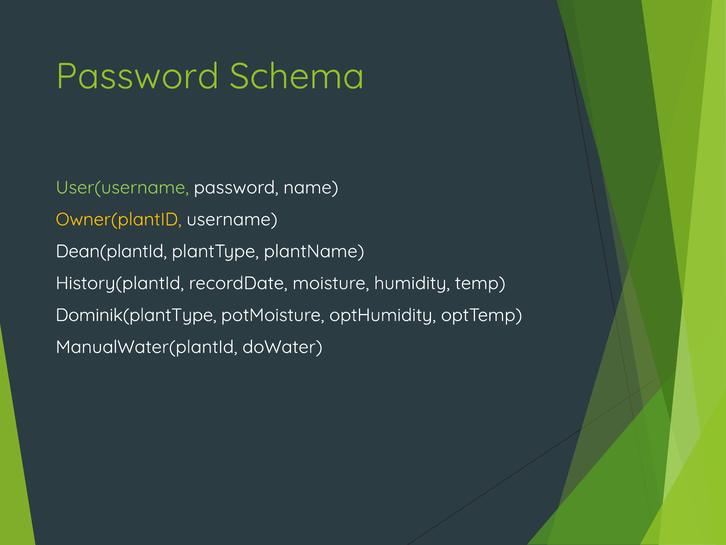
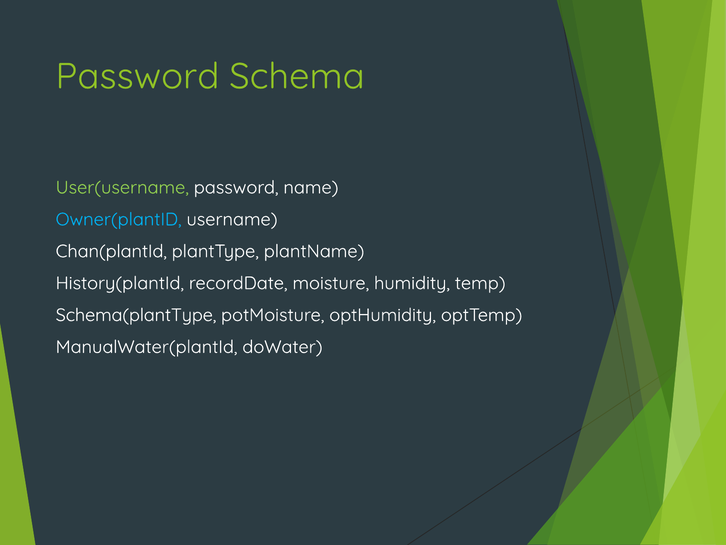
Owner(plantID colour: yellow -> light blue (119, 219)
Dean(plantId: Dean(plantId -> Chan(plantId (111, 251)
Dominik(plantType: Dominik(plantType -> Schema(plantType (136, 315)
